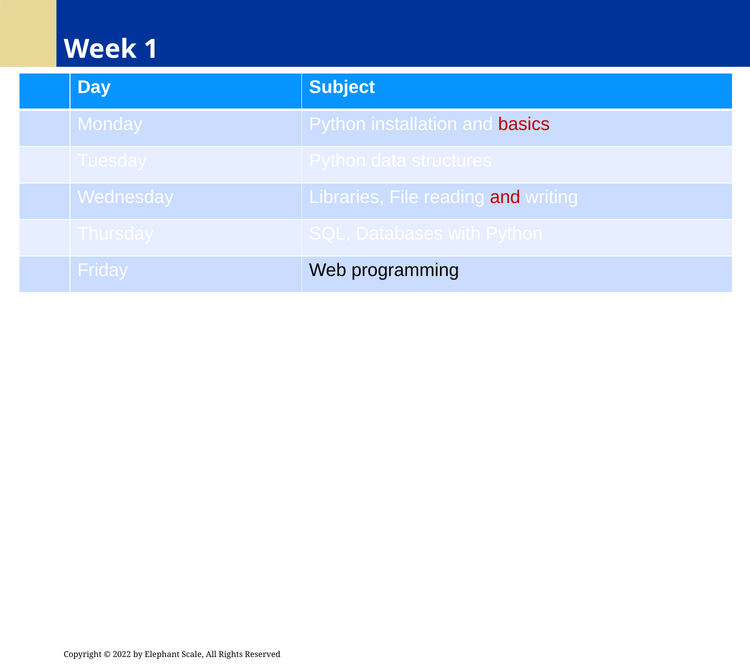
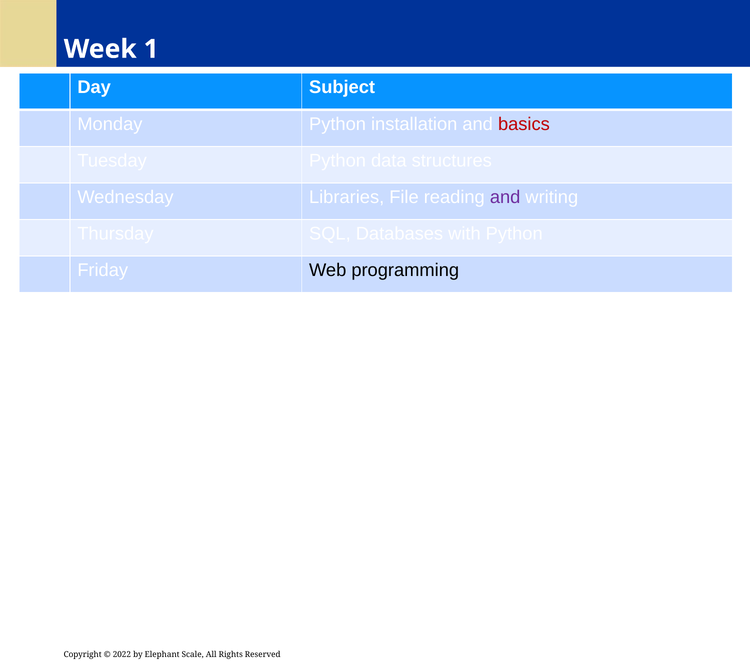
and colour: red -> purple (505, 197)
